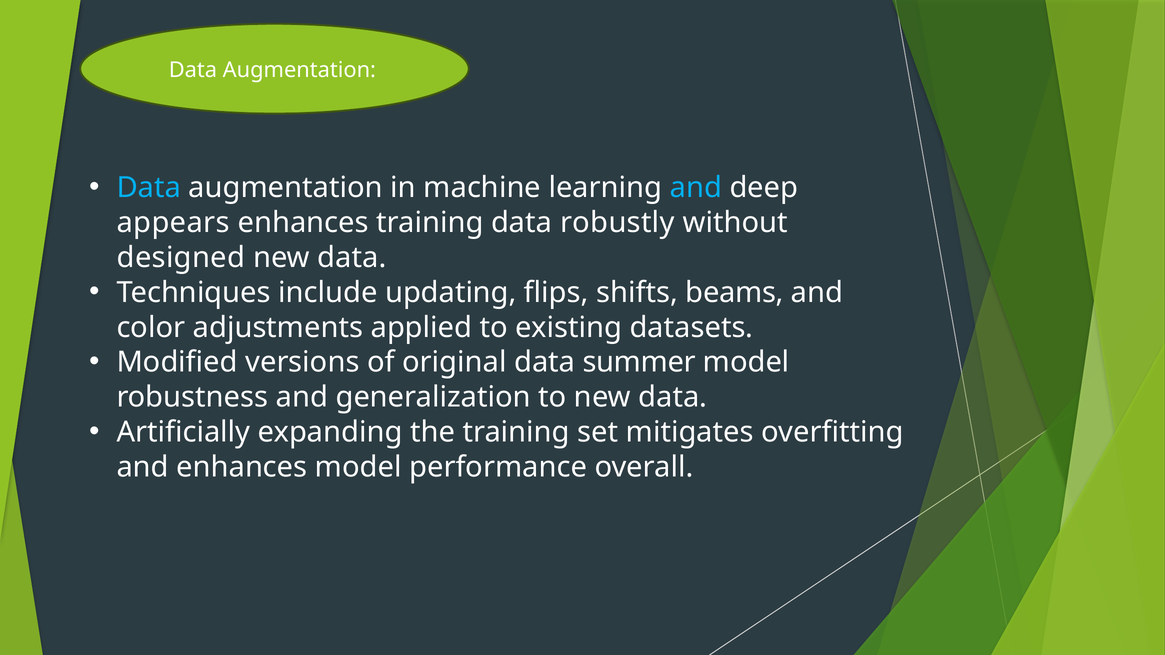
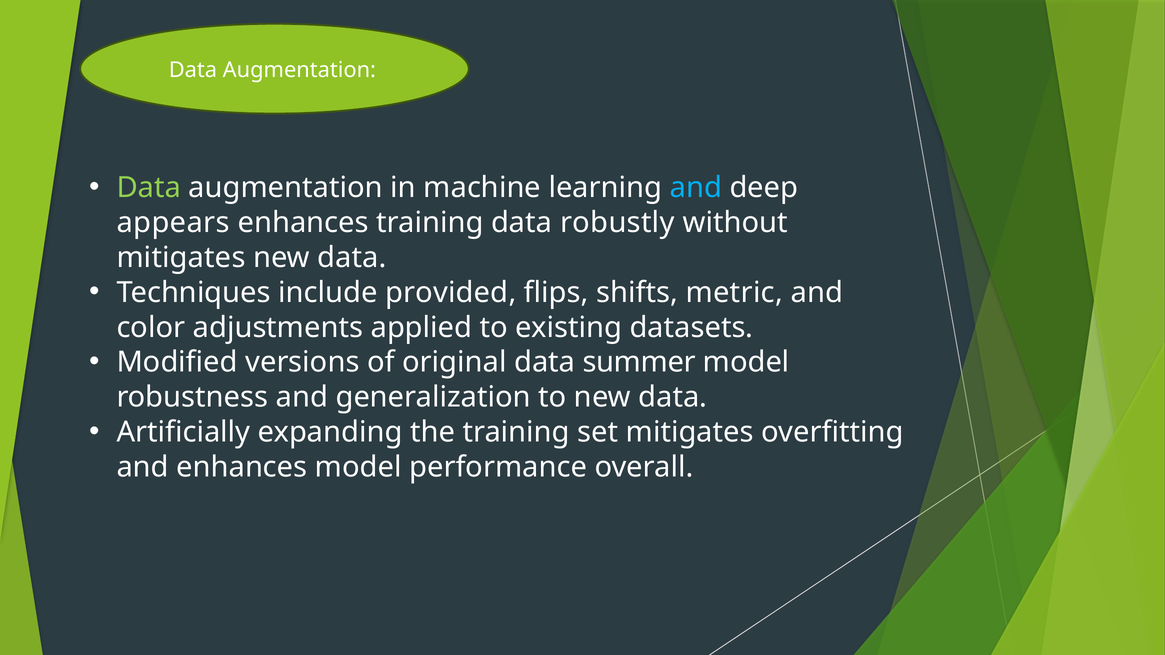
Data colour: light blue -> light green (149, 188)
designed: designed -> mitigates (181, 258)
updating: updating -> provided (451, 293)
beams: beams -> metric (734, 293)
